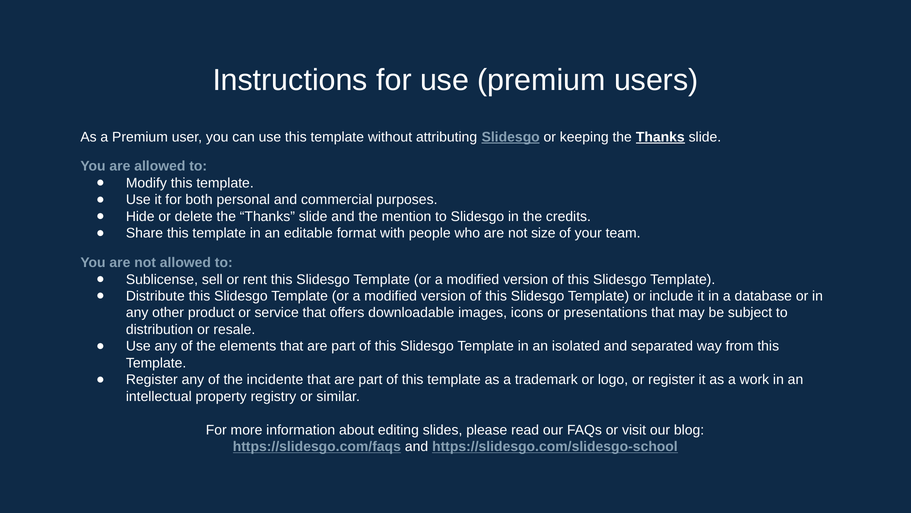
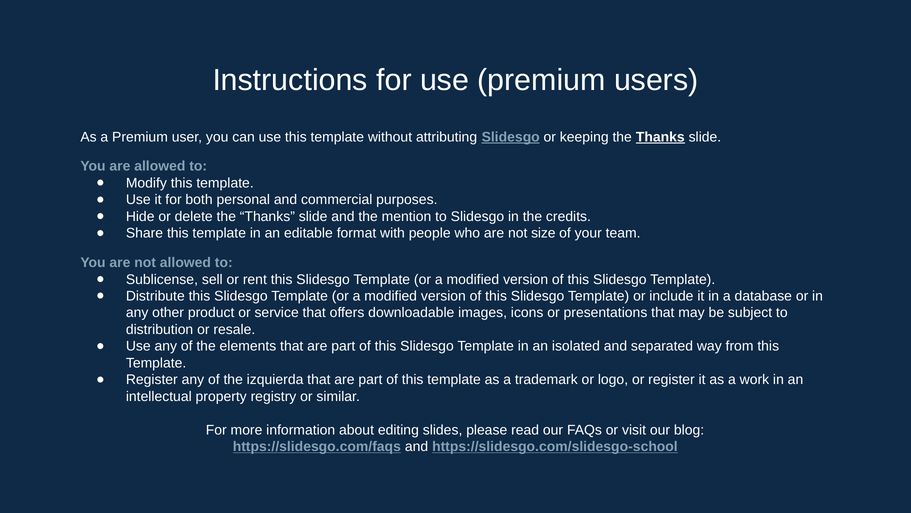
incidente: incidente -> izquierda (275, 379)
